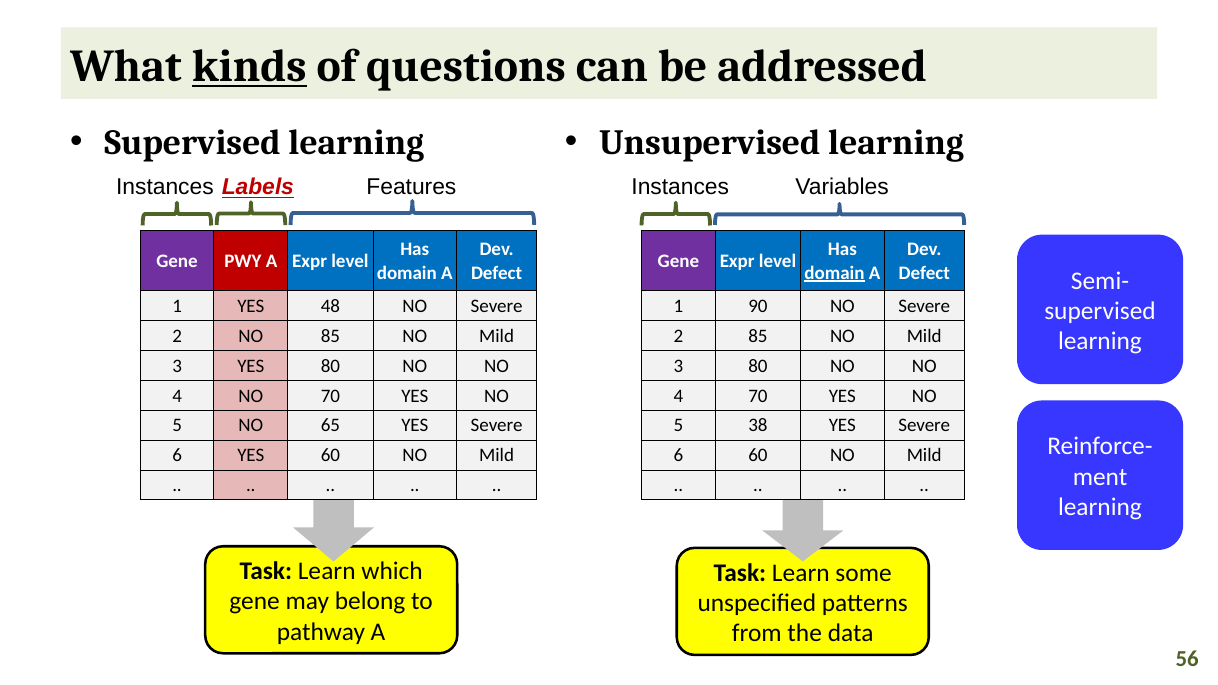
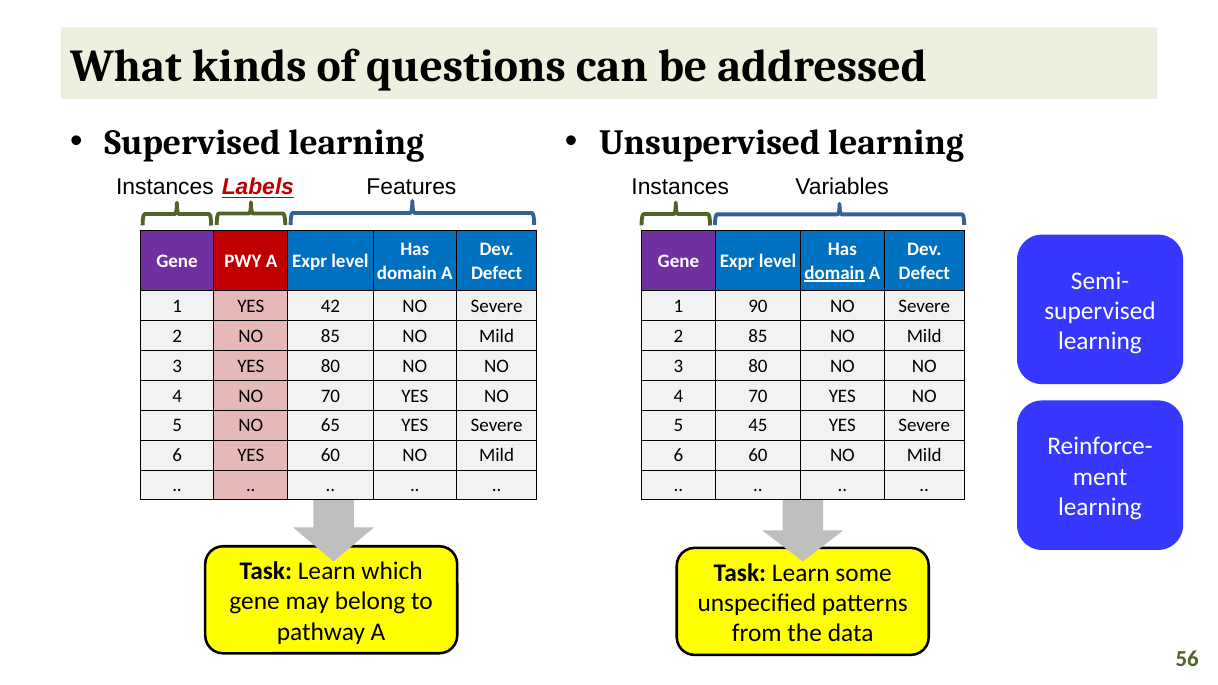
kinds underline: present -> none (249, 66)
48: 48 -> 42 (330, 307)
38: 38 -> 45 (758, 426)
